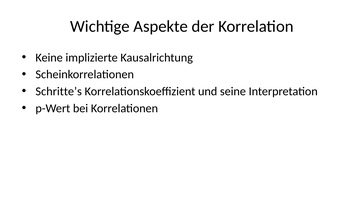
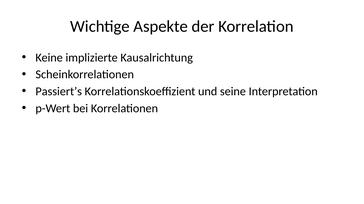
Schritte’s: Schritte’s -> Passiert’s (59, 92)
